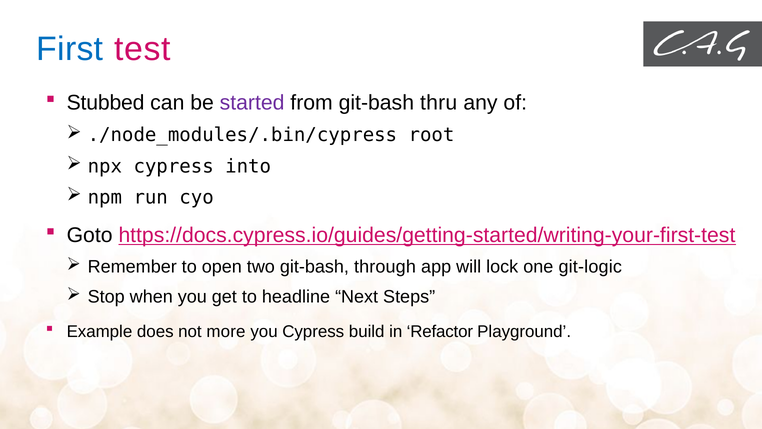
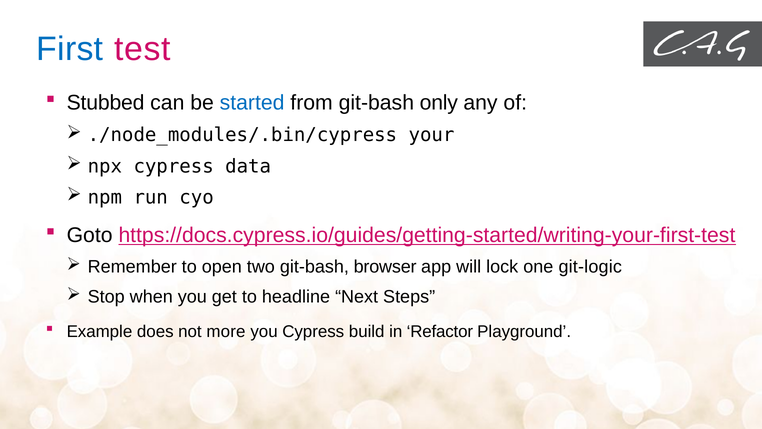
started colour: purple -> blue (252, 103)
thru: thru -> only (439, 103)
root: root -> your (431, 135)
into: into -> data (248, 166)
through: through -> browser (385, 267)
